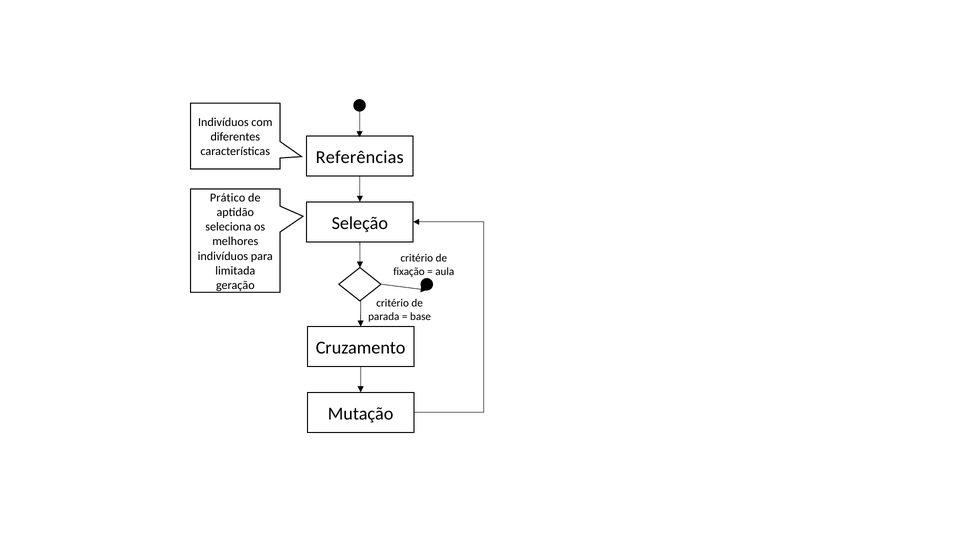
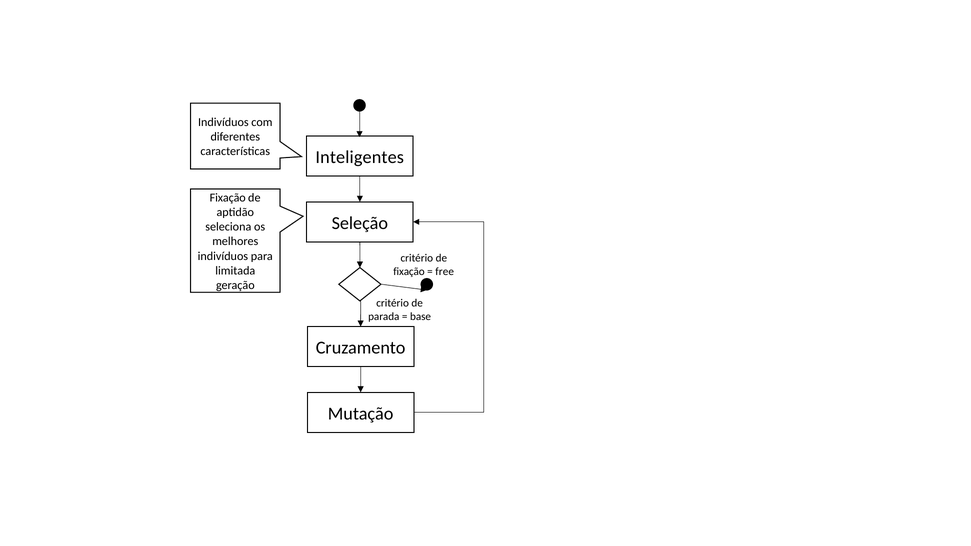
Referências: Referências -> Inteligentes (360, 157)
Prático: Prático -> Fixação (228, 198)
aula: aula -> free (445, 272)
